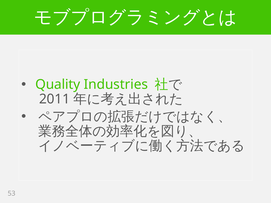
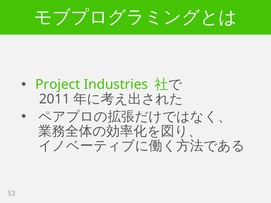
Quality: Quality -> Project (58, 85)
